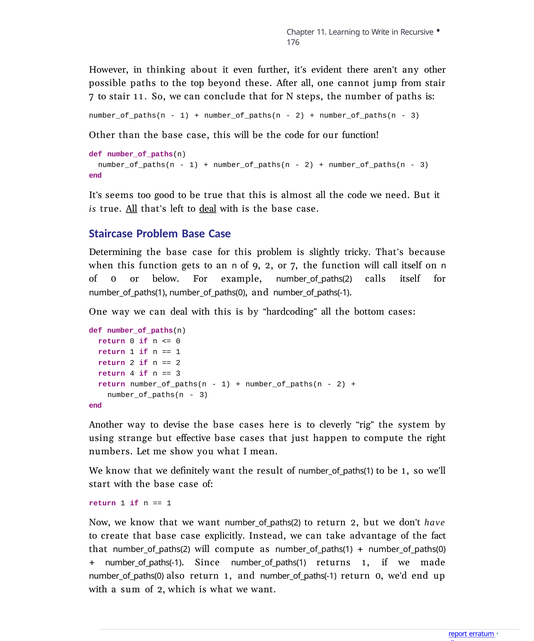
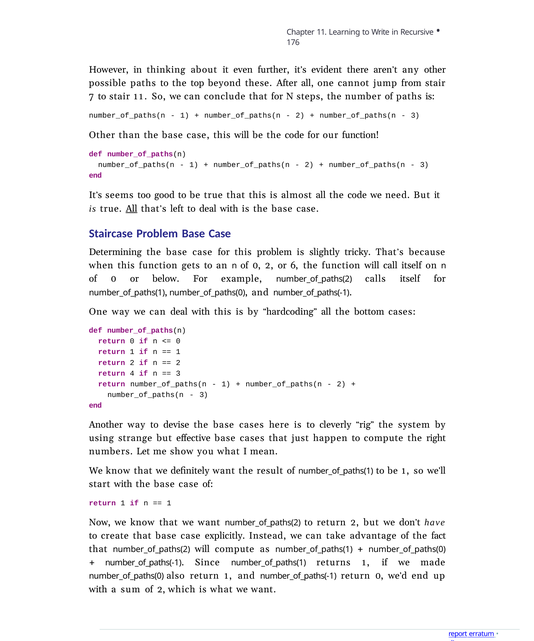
deal underline: present -> none (208, 209)
an n of 9: 9 -> 0 (257, 265)
or 7: 7 -> 6 (294, 265)
